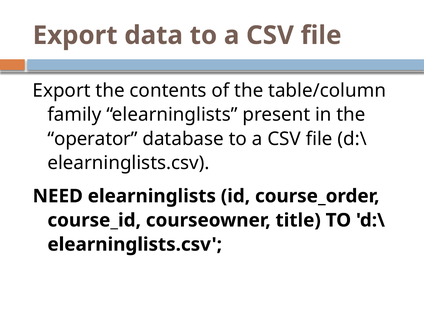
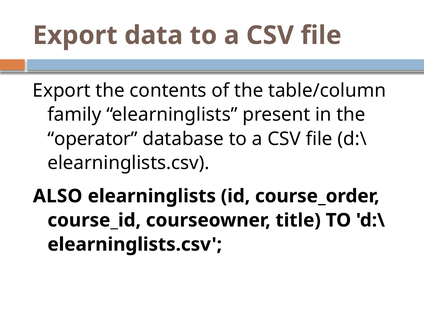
NEED: NEED -> ALSO (58, 196)
